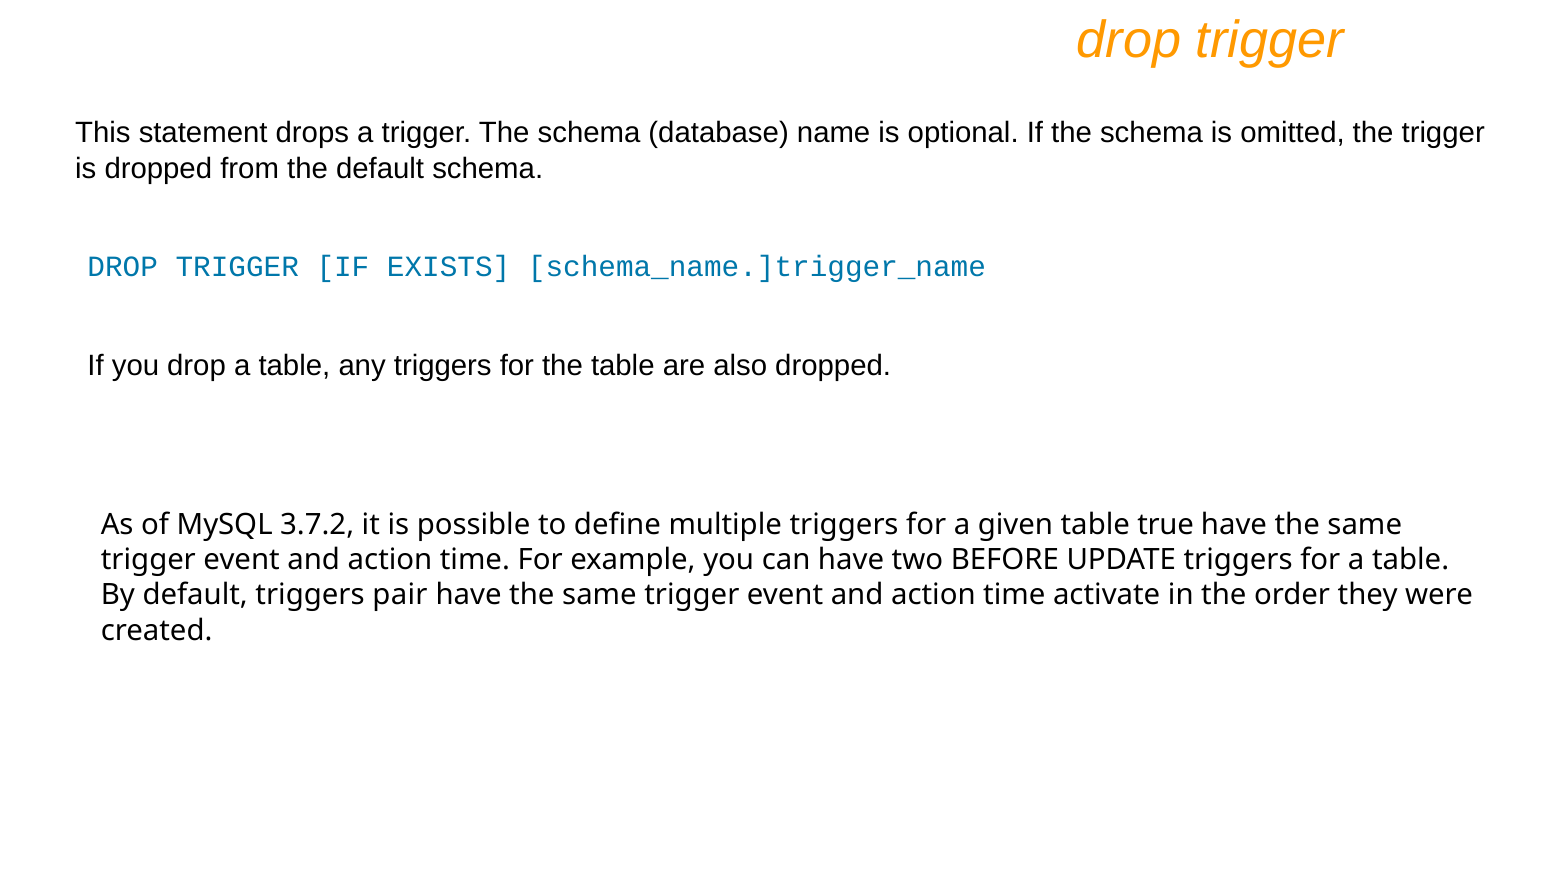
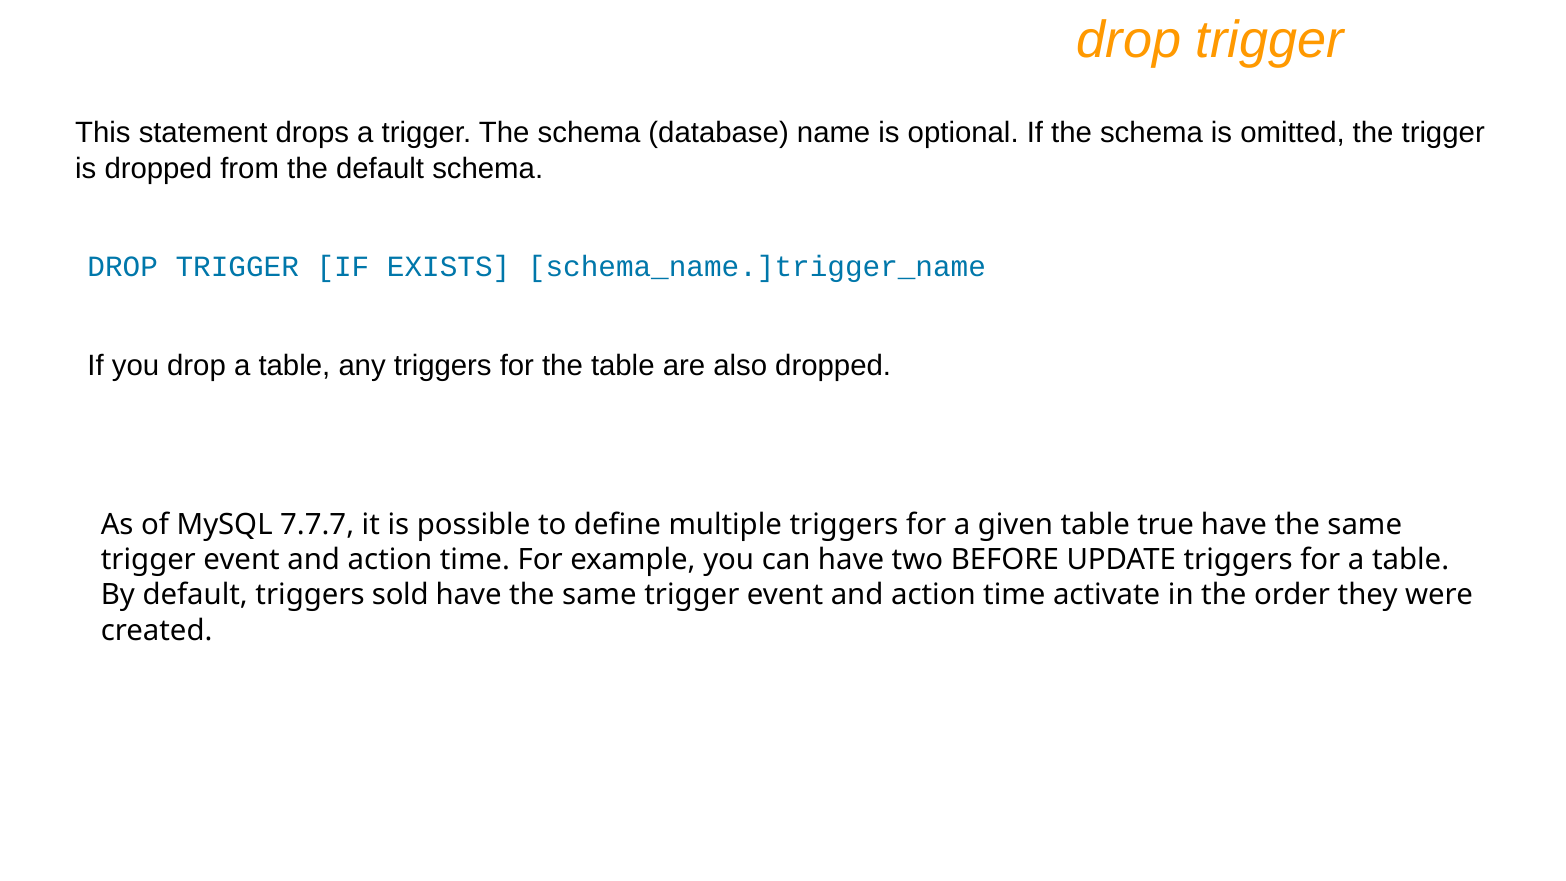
3.7.2: 3.7.2 -> 7.7.7 (317, 525)
pair: pair -> sold (400, 595)
